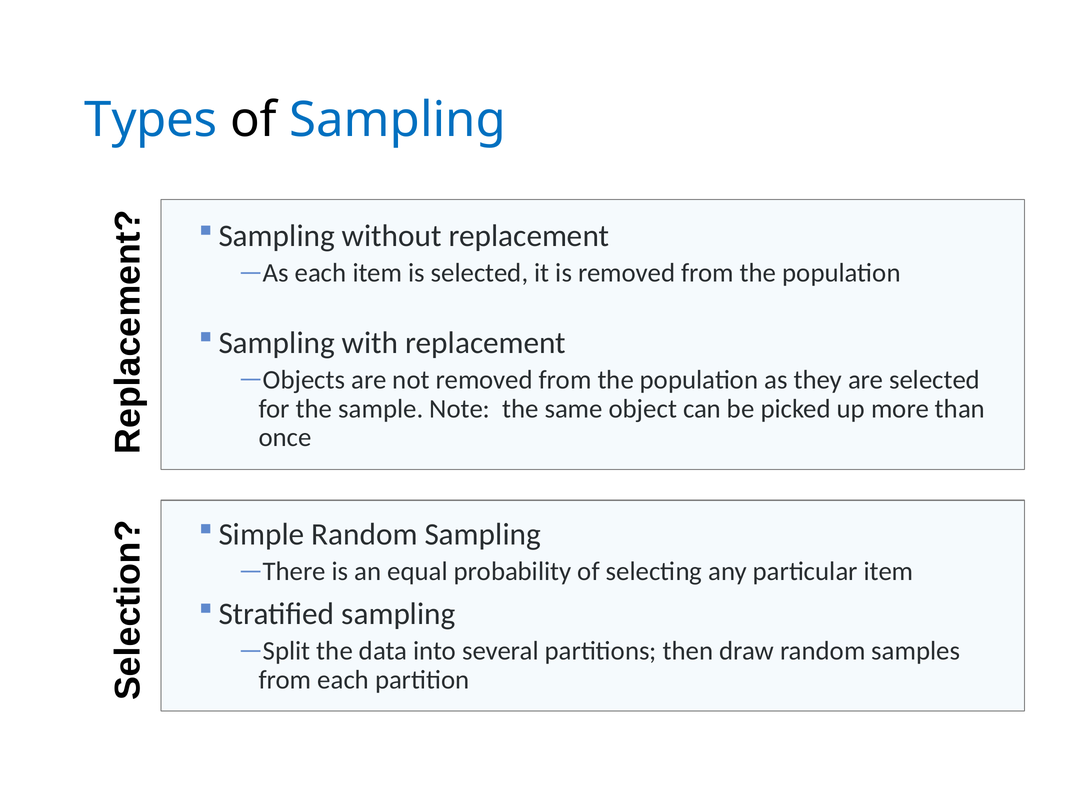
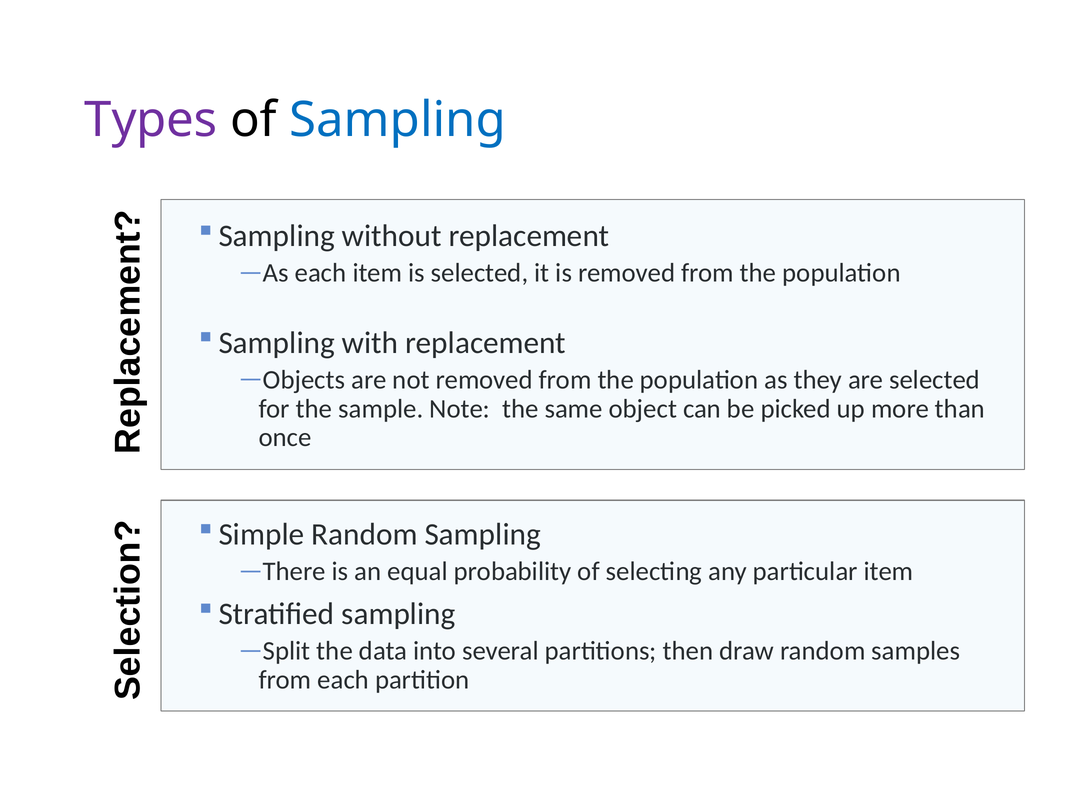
Types colour: blue -> purple (151, 120)
